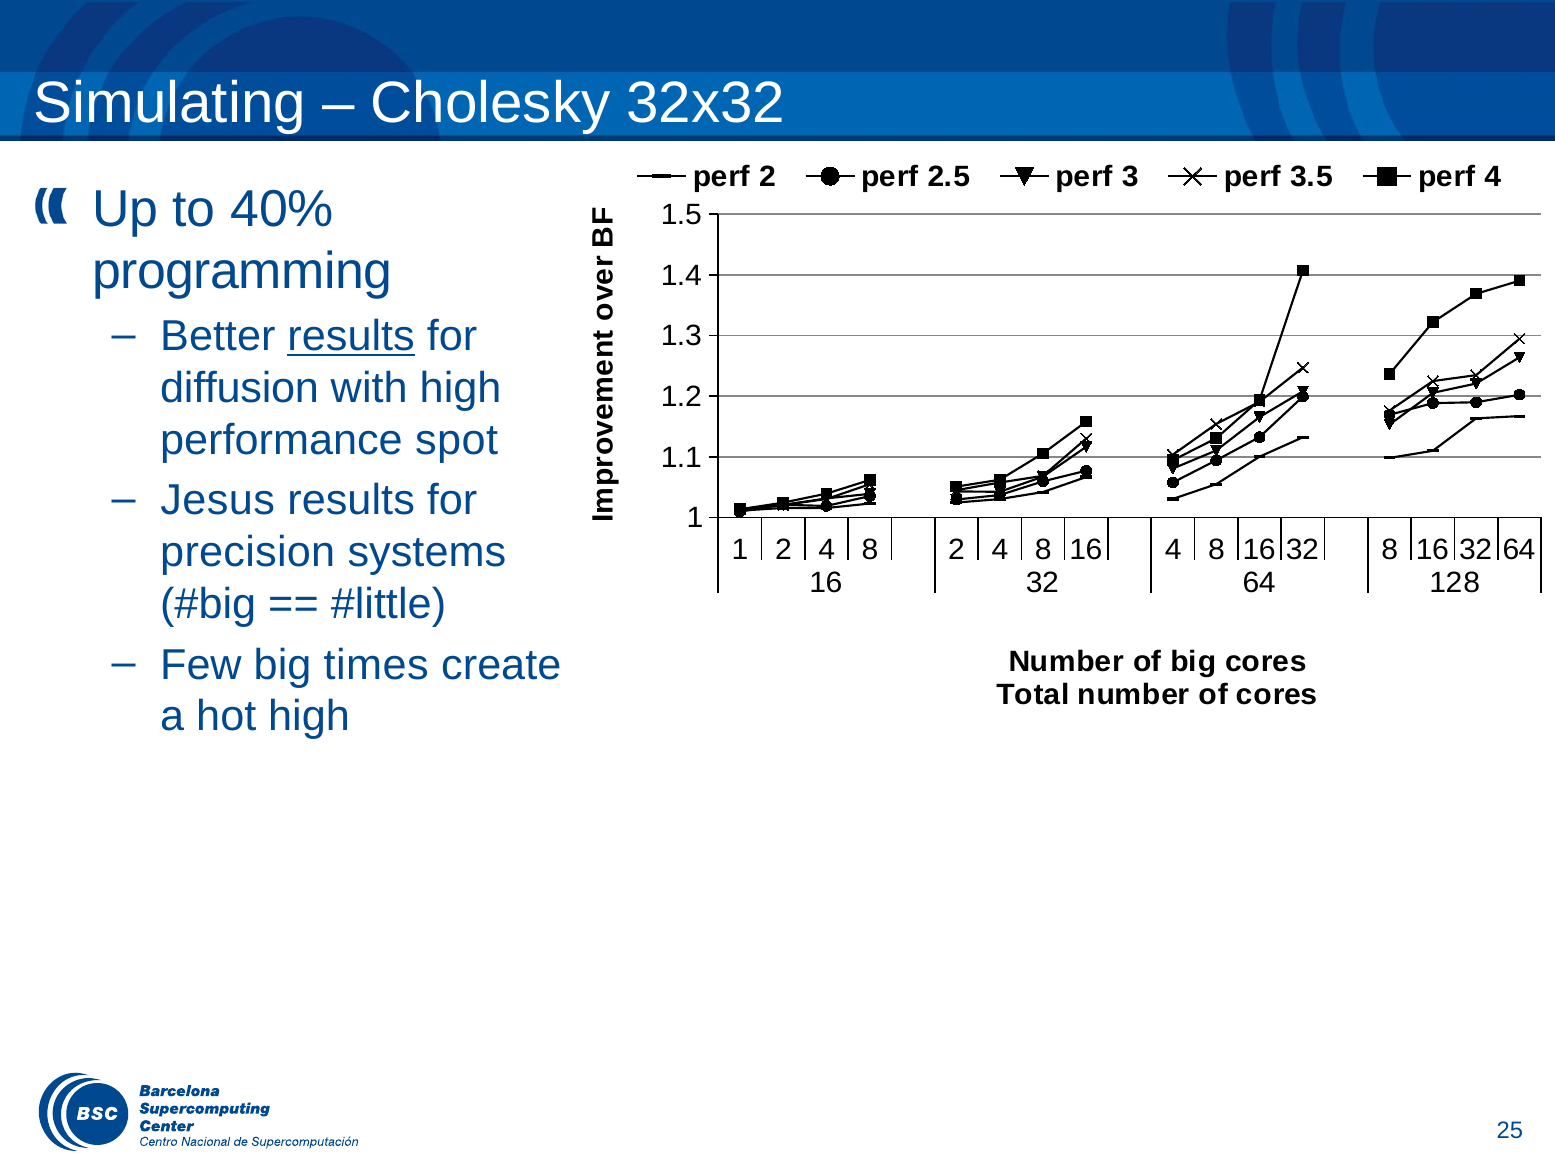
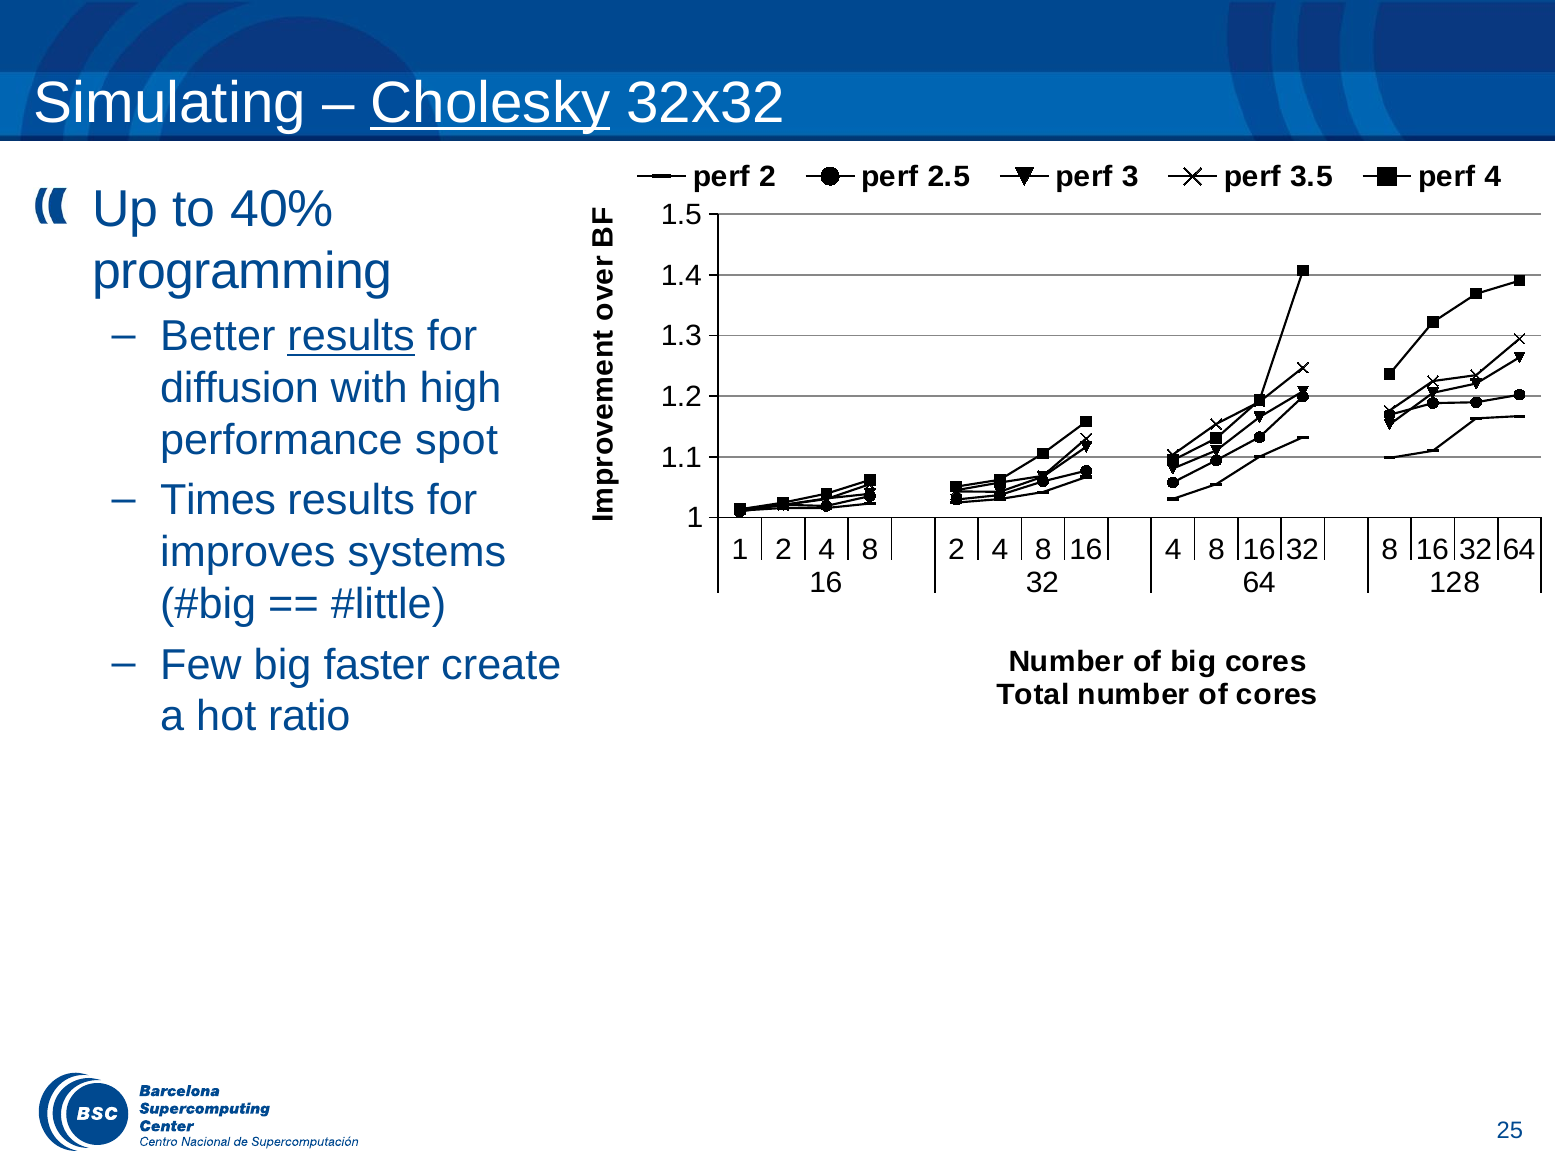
Cholesky underline: none -> present (490, 103)
Jesus: Jesus -> Times (218, 501)
precision: precision -> improves (248, 553)
times: times -> faster (377, 665)
hot high: high -> ratio (309, 717)
